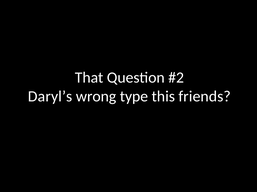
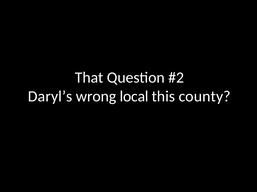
type: type -> local (134, 97)
friends: friends -> county (205, 97)
